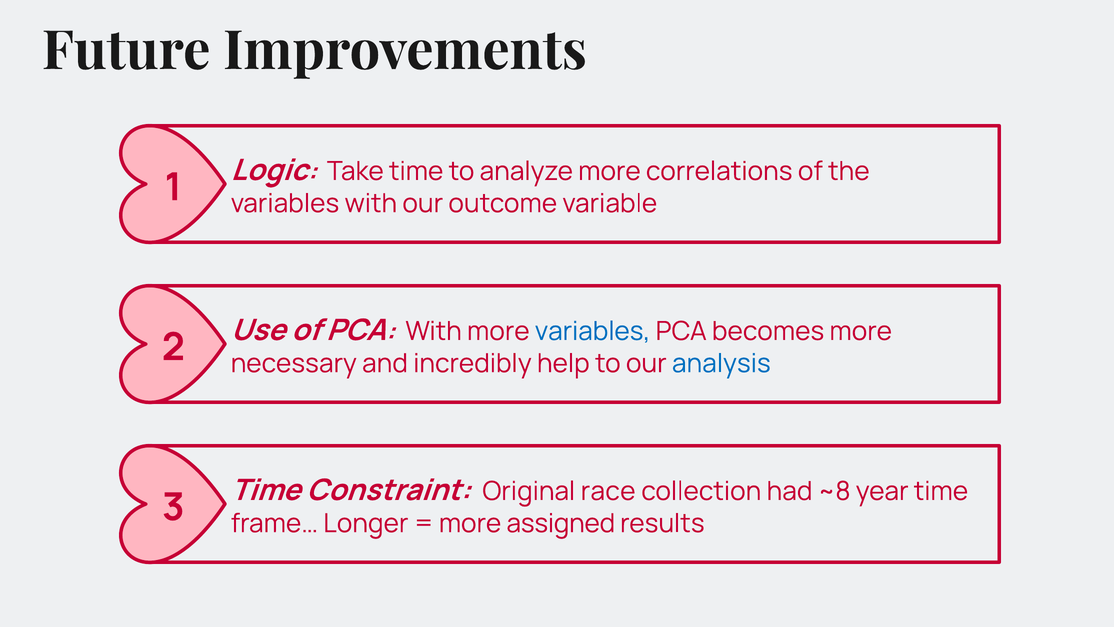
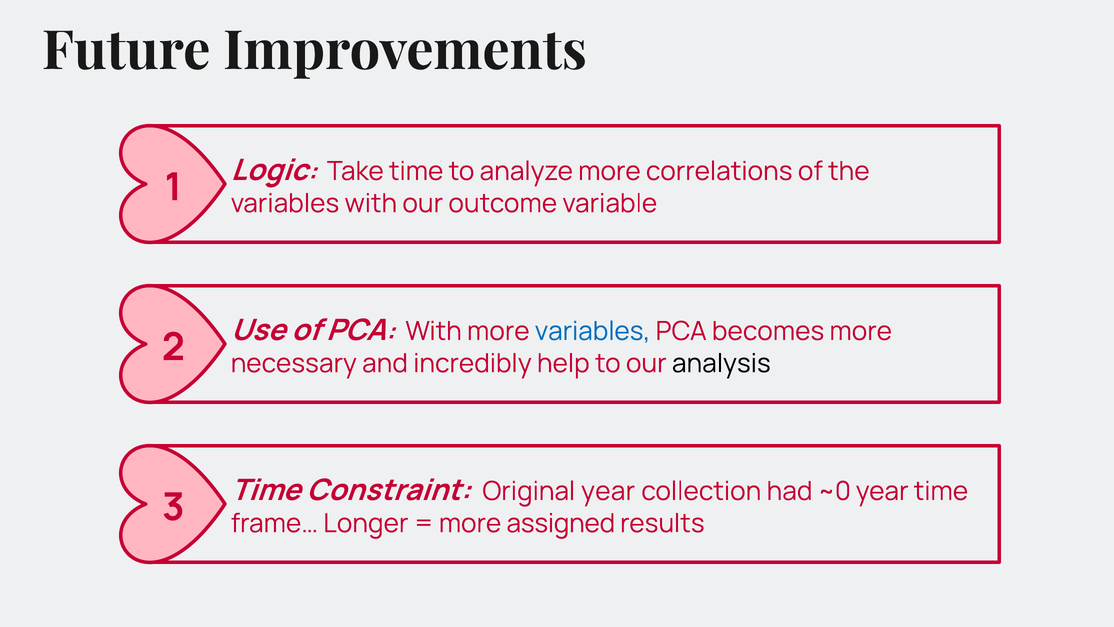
analysis colour: blue -> black (721, 363)
Original race: race -> year (608, 491)
~8: ~8 -> ~0 (834, 491)
